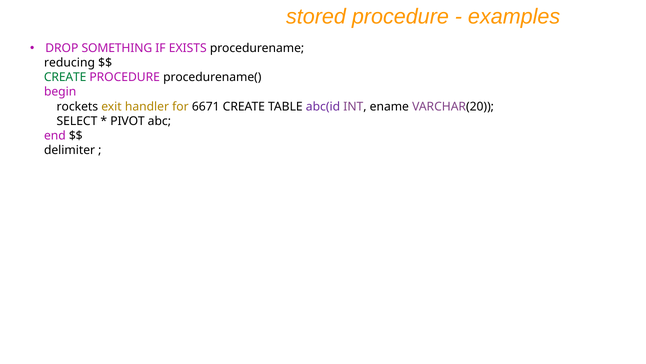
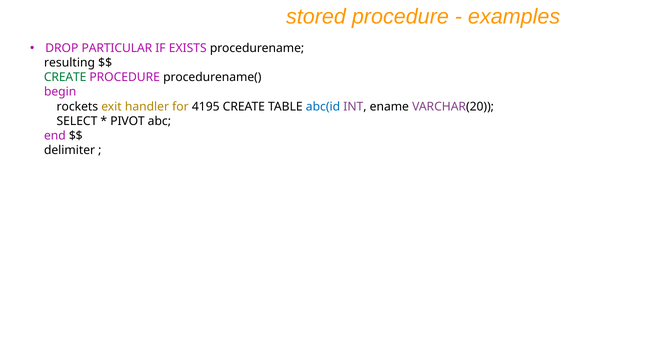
SOMETHING: SOMETHING -> PARTICULAR (117, 48)
reducing: reducing -> resulting (70, 63)
6671: 6671 -> 4195 (206, 106)
abc(id colour: purple -> blue (323, 106)
